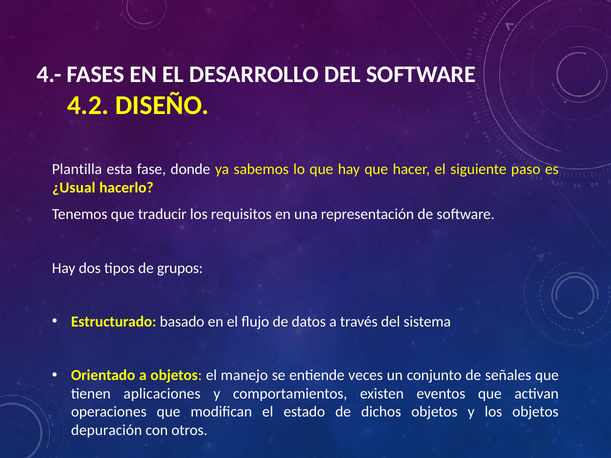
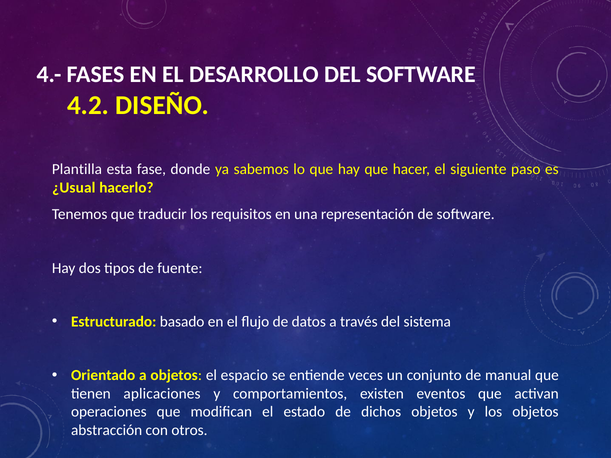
grupos: grupos -> fuente (180, 268)
manejo: manejo -> espacio (244, 375)
señales: señales -> manual (508, 375)
depuración: depuración -> abstracción (107, 430)
